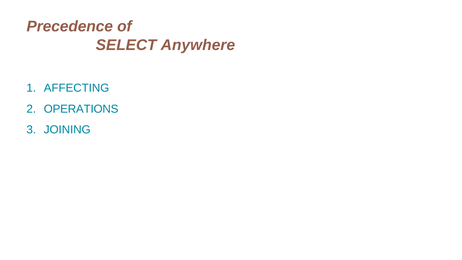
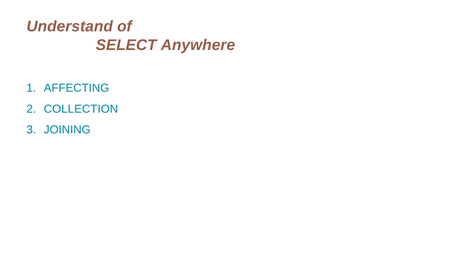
Precedence: Precedence -> Understand (70, 26)
OPERATIONS: OPERATIONS -> COLLECTION (81, 109)
